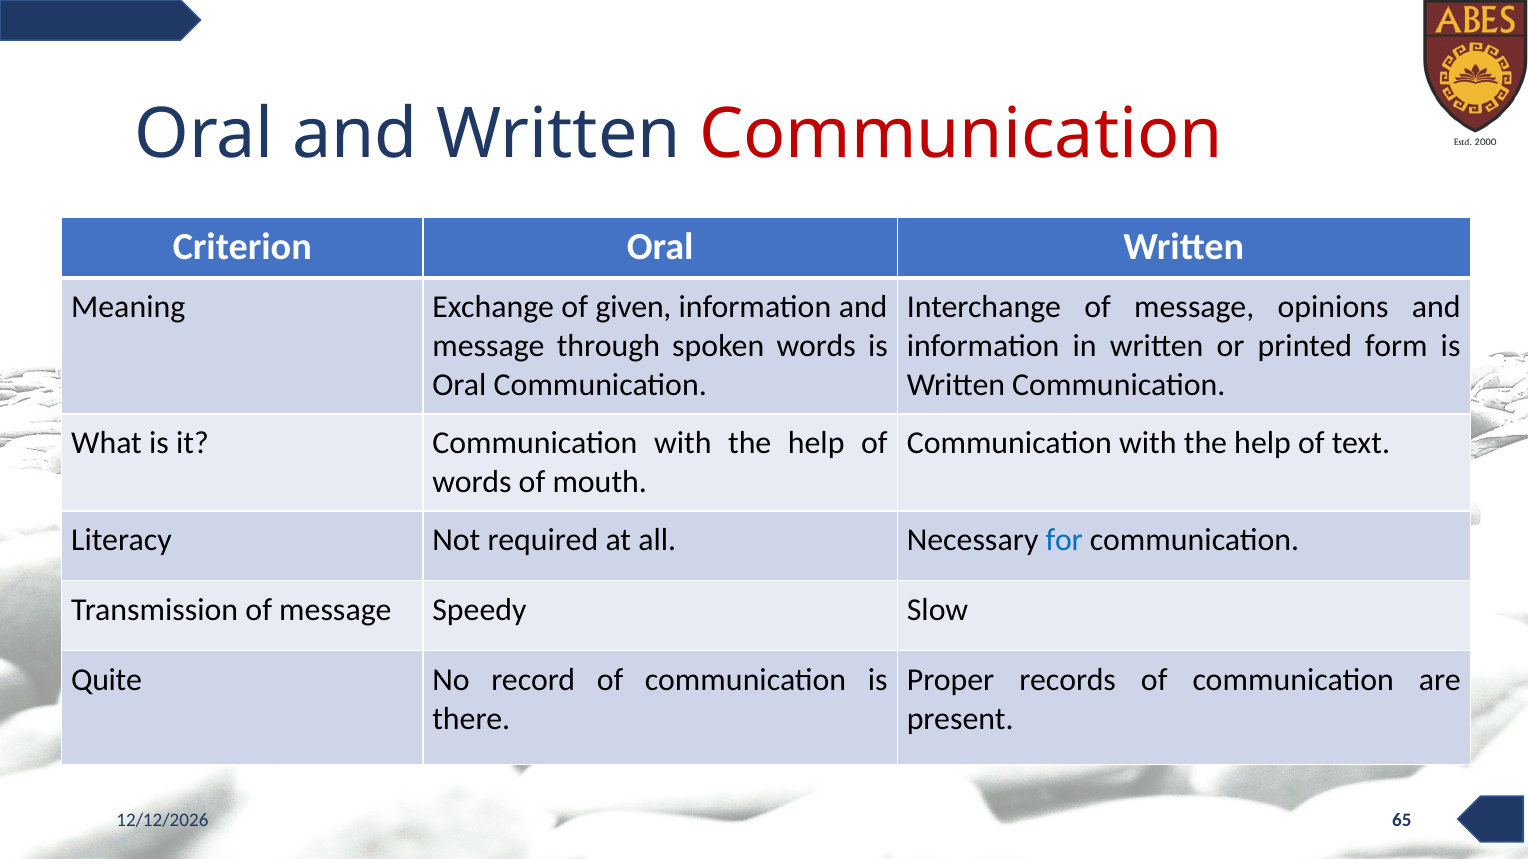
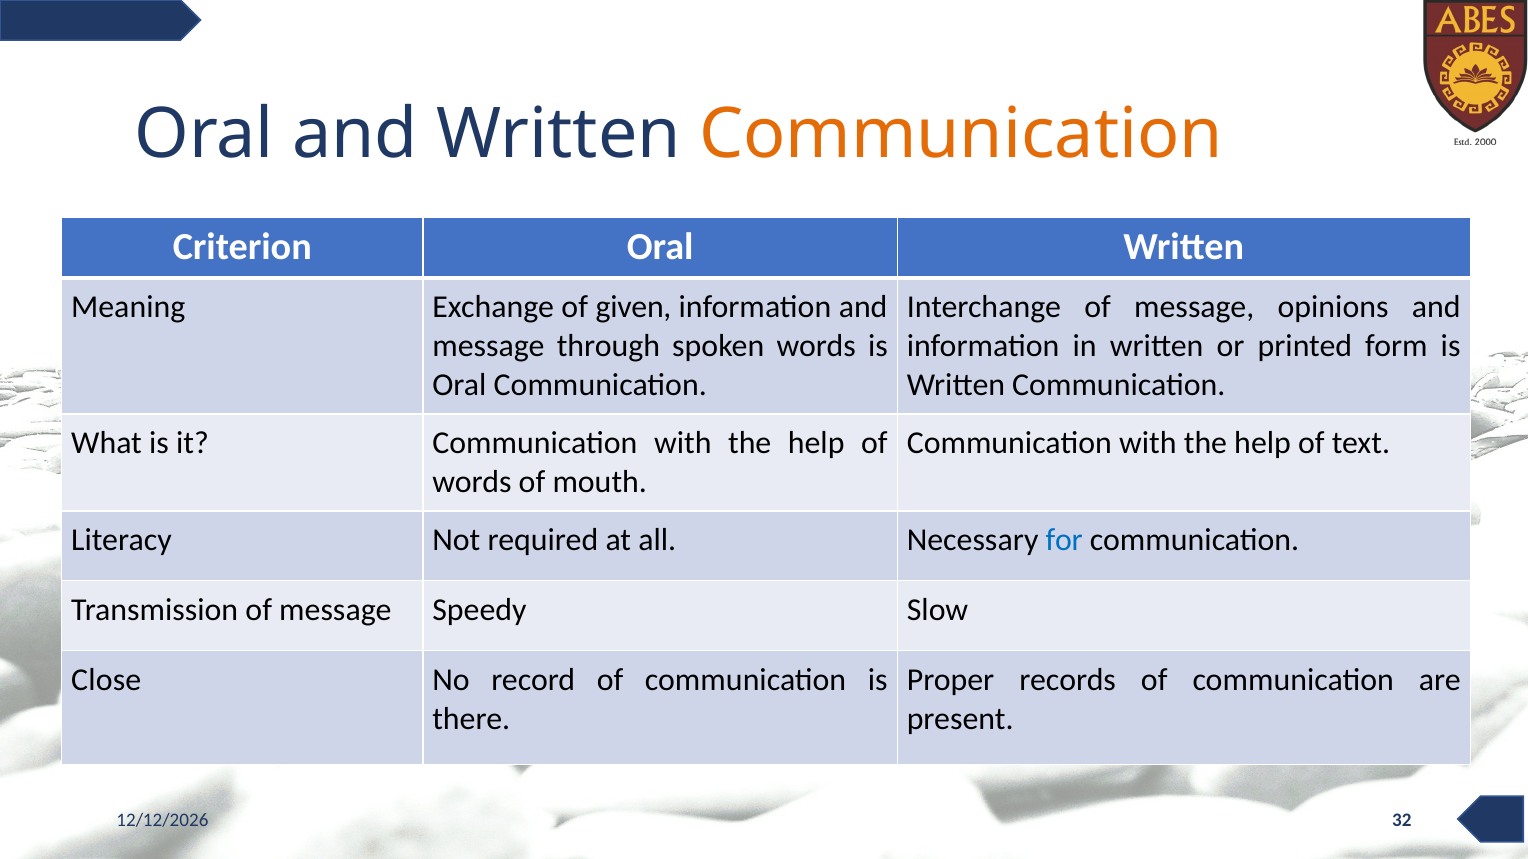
Communication colour: red -> orange (961, 134)
Quite: Quite -> Close (106, 680)
65: 65 -> 32 (1402, 821)
